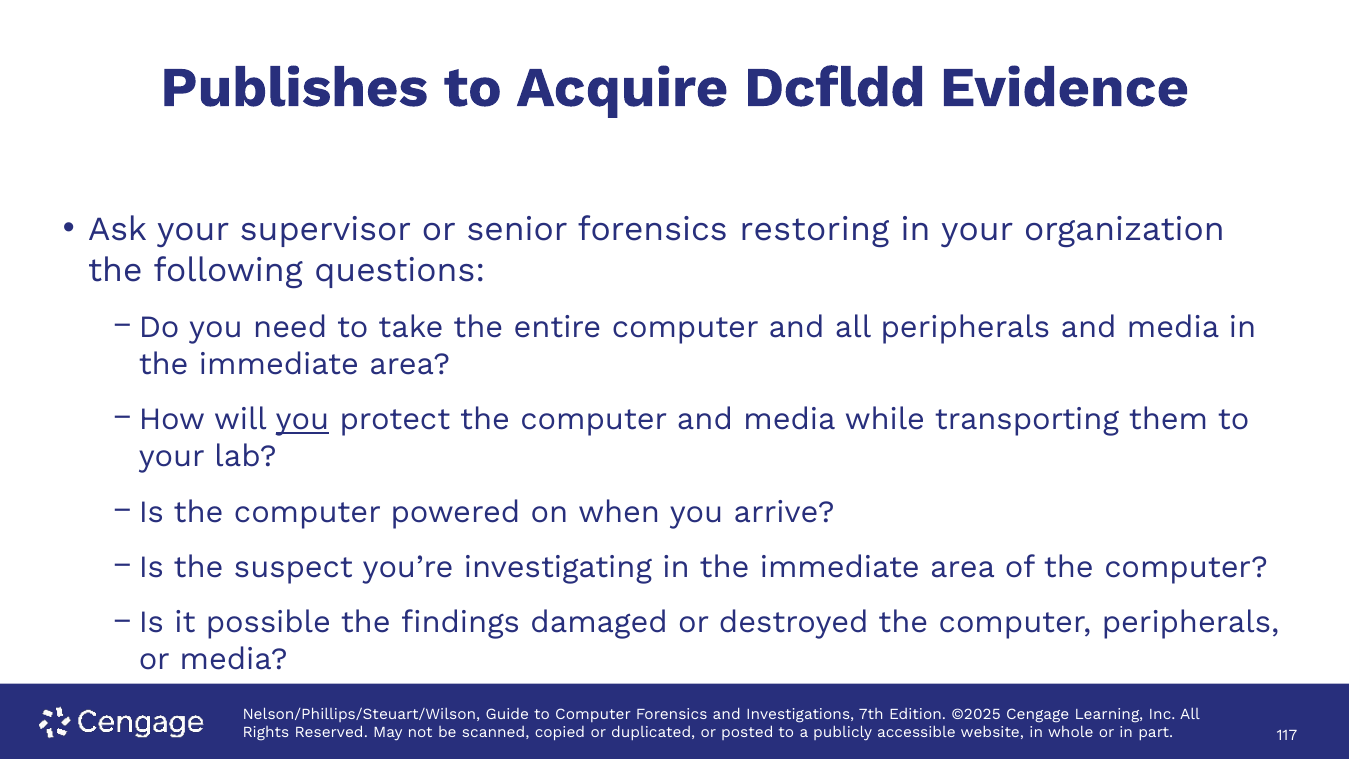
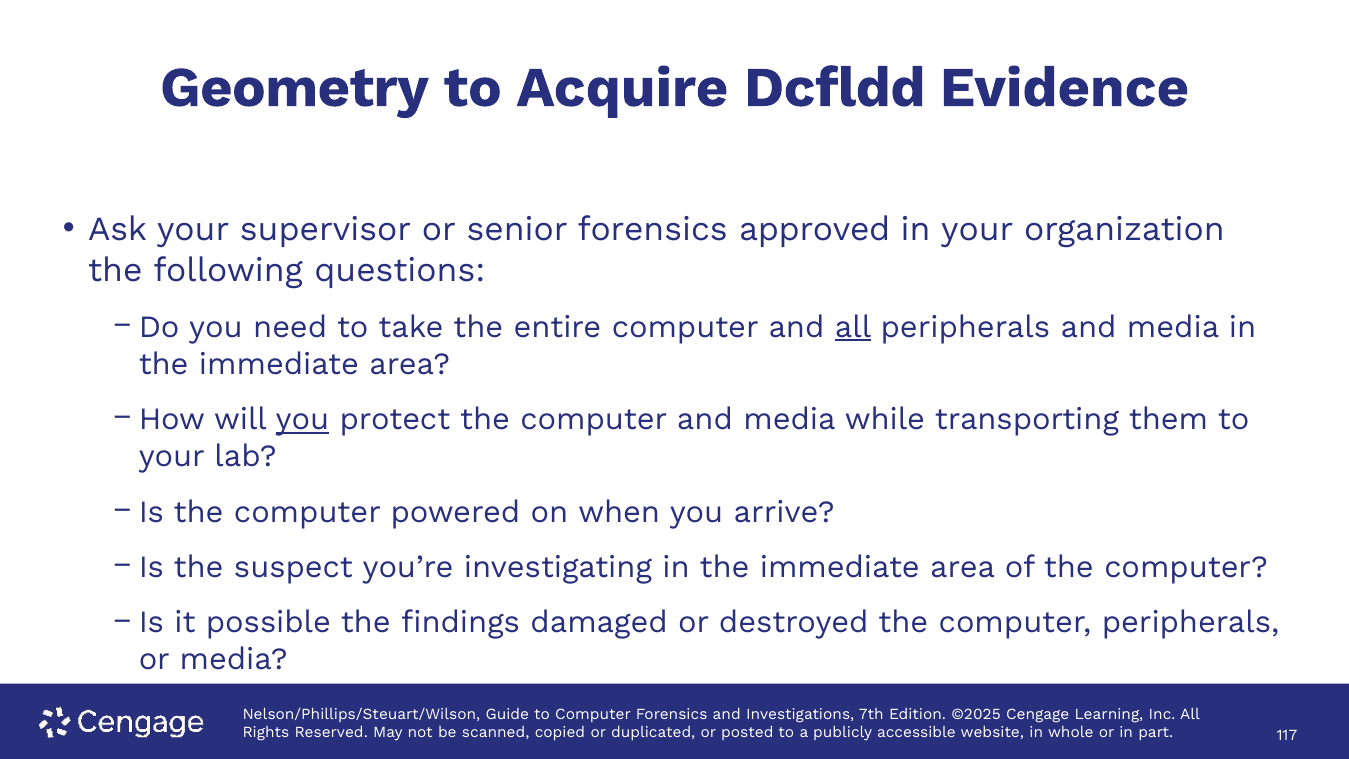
Publishes: Publishes -> Geometry (294, 87)
restoring: restoring -> approved (815, 230)
all underline: none -> present (853, 327)
